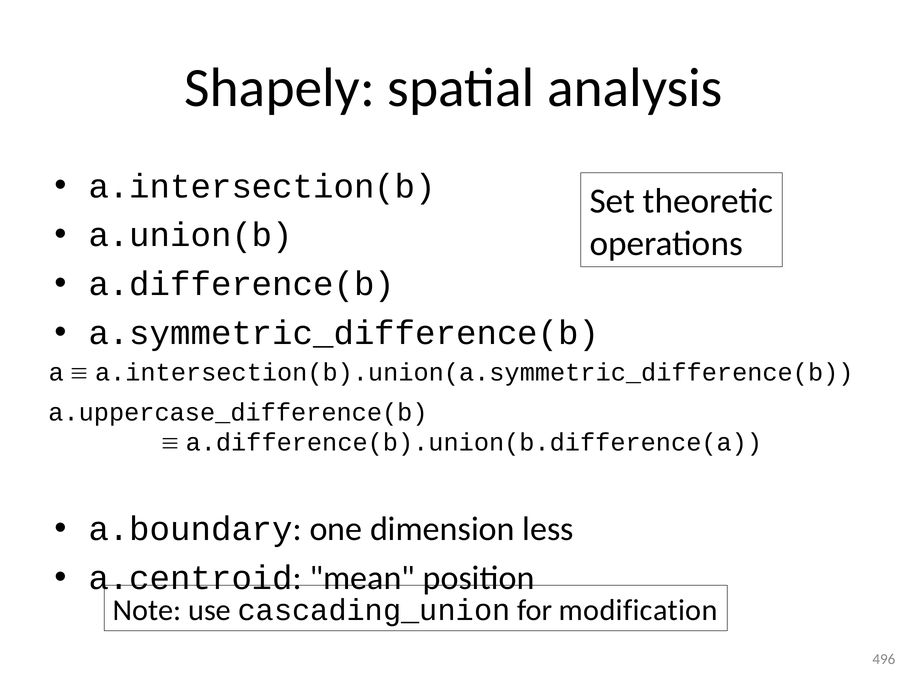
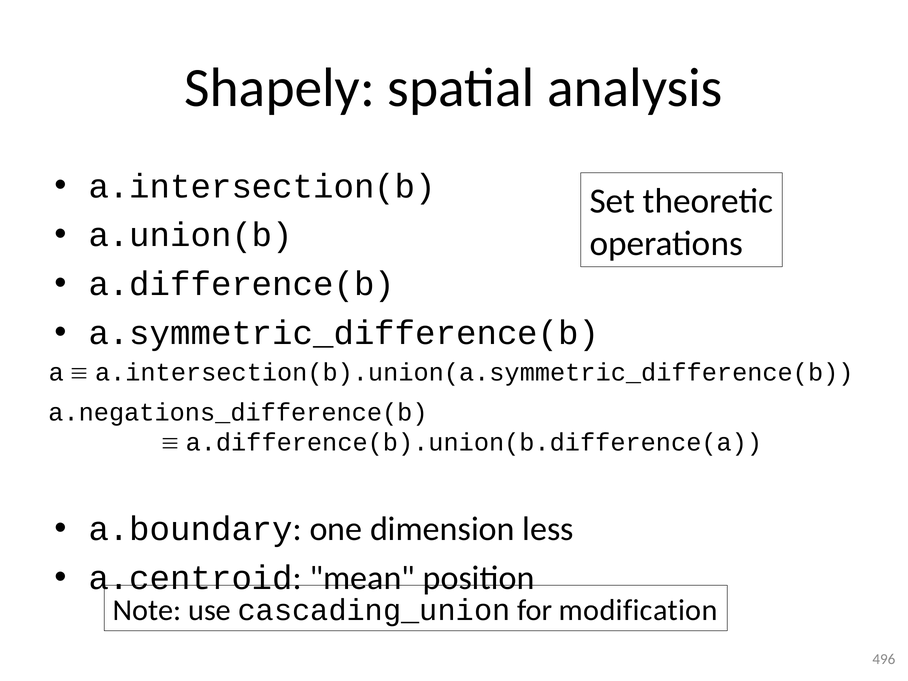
a.uppercase_difference(b: a.uppercase_difference(b -> a.negations_difference(b (238, 412)
